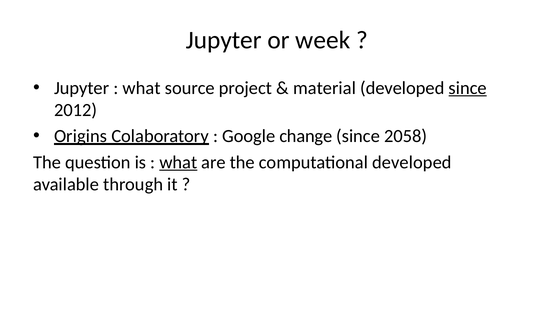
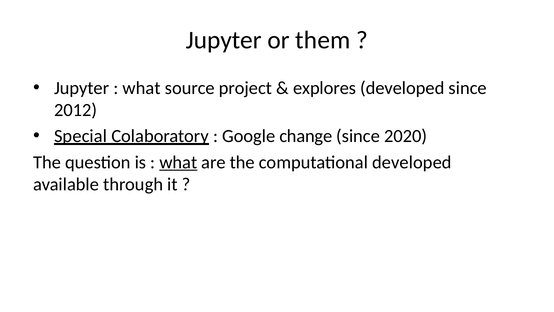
week: week -> them (323, 40)
material: material -> explores (325, 88)
since underline: present -> none (468, 88)
Origins: Origins -> Special (81, 136)
2058: 2058 -> 2020 (406, 136)
